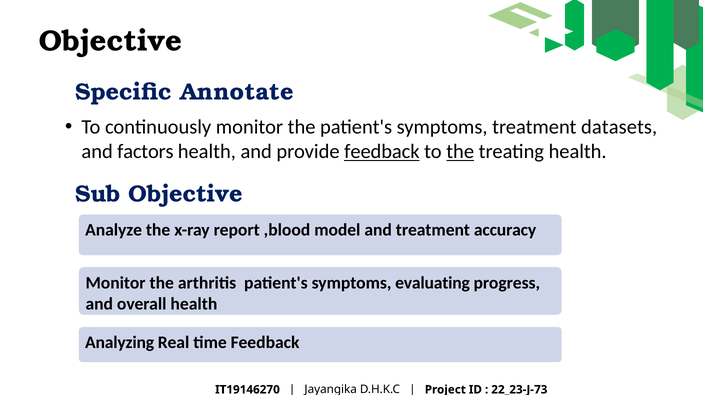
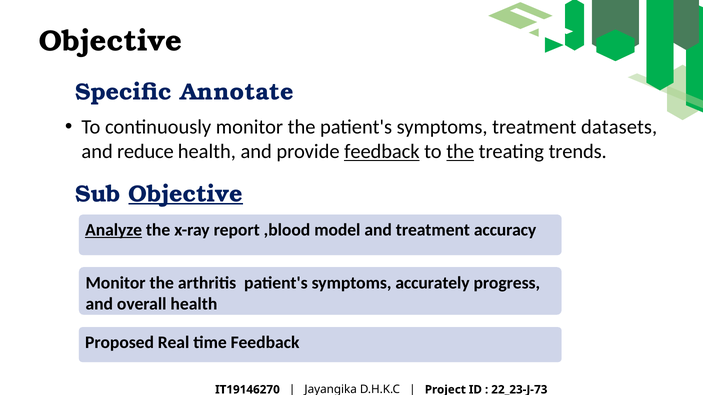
factors: factors -> reduce (145, 152)
treating health: health -> trends (578, 152)
Objective underline: none -> present (186, 194)
Analyze underline: none -> present (114, 230)
evaluating: evaluating -> accurately (432, 283)
Analyzing: Analyzing -> Proposed (120, 343)
